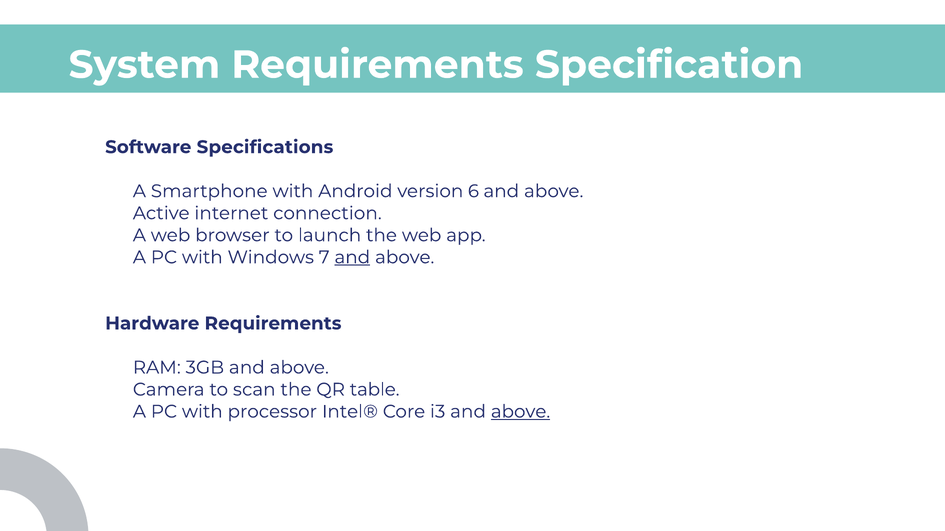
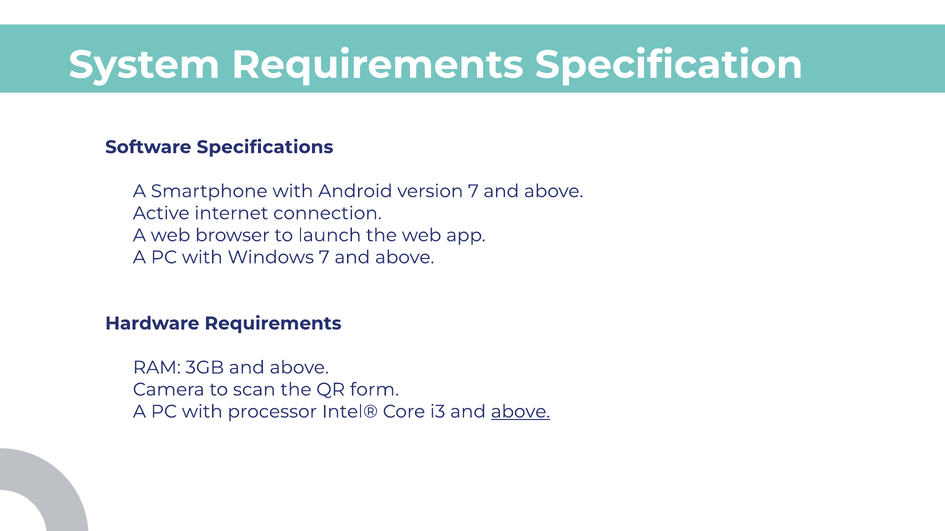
version 6: 6 -> 7 (473, 191)
and underline: present -> none (352, 258)
table: table -> form (374, 390)
